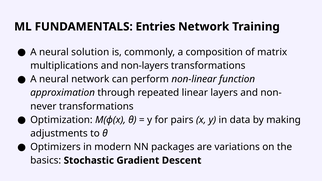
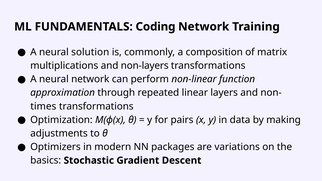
Entries: Entries -> Coding (156, 27)
never: never -> times (43, 106)
